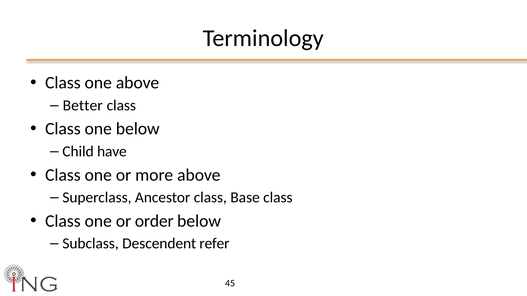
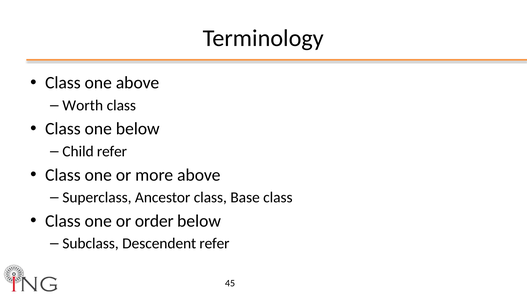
Better: Better -> Worth (83, 106)
Child have: have -> refer (112, 152)
